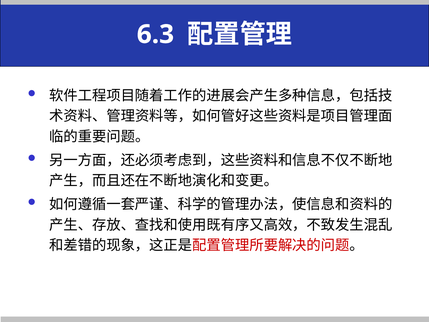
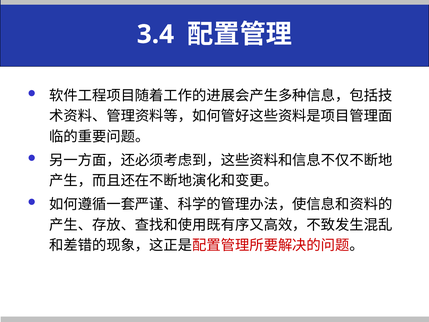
6.3: 6.3 -> 3.4 (155, 34)
